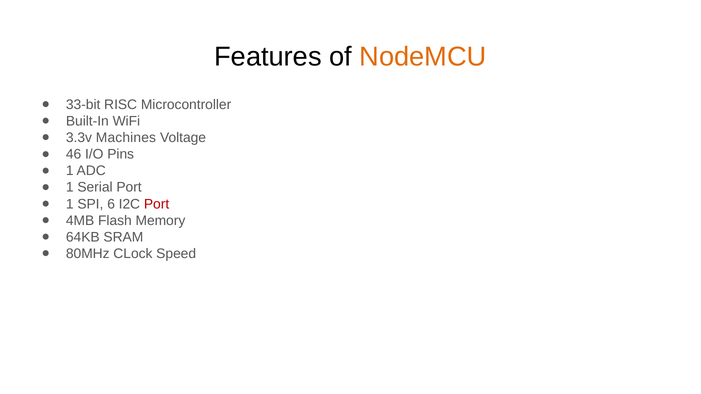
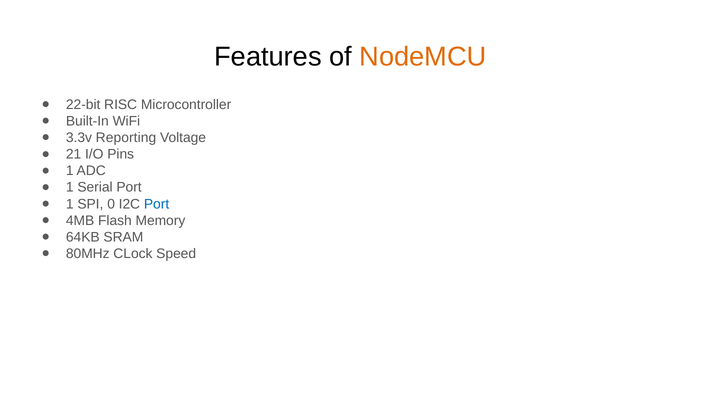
33-bit: 33-bit -> 22-bit (83, 105)
Machines: Machines -> Reporting (126, 138)
46: 46 -> 21 (74, 154)
6: 6 -> 0 (111, 204)
Port colour: red -> blue (157, 204)
